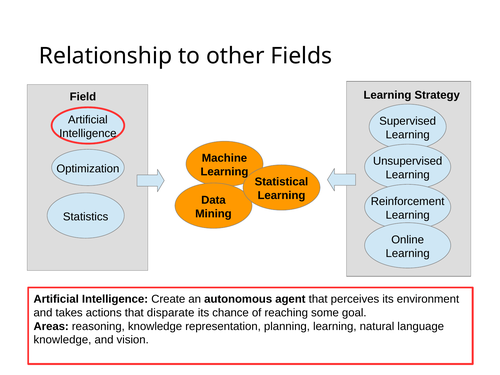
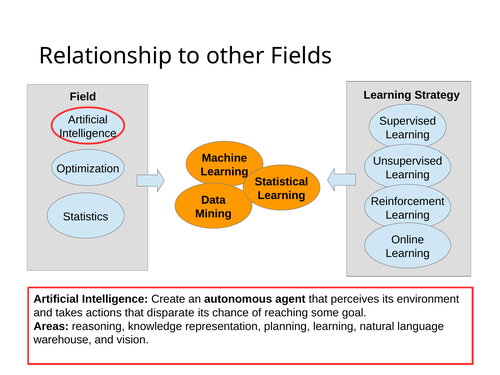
knowledge: knowledge -> warehouse (63, 340)
